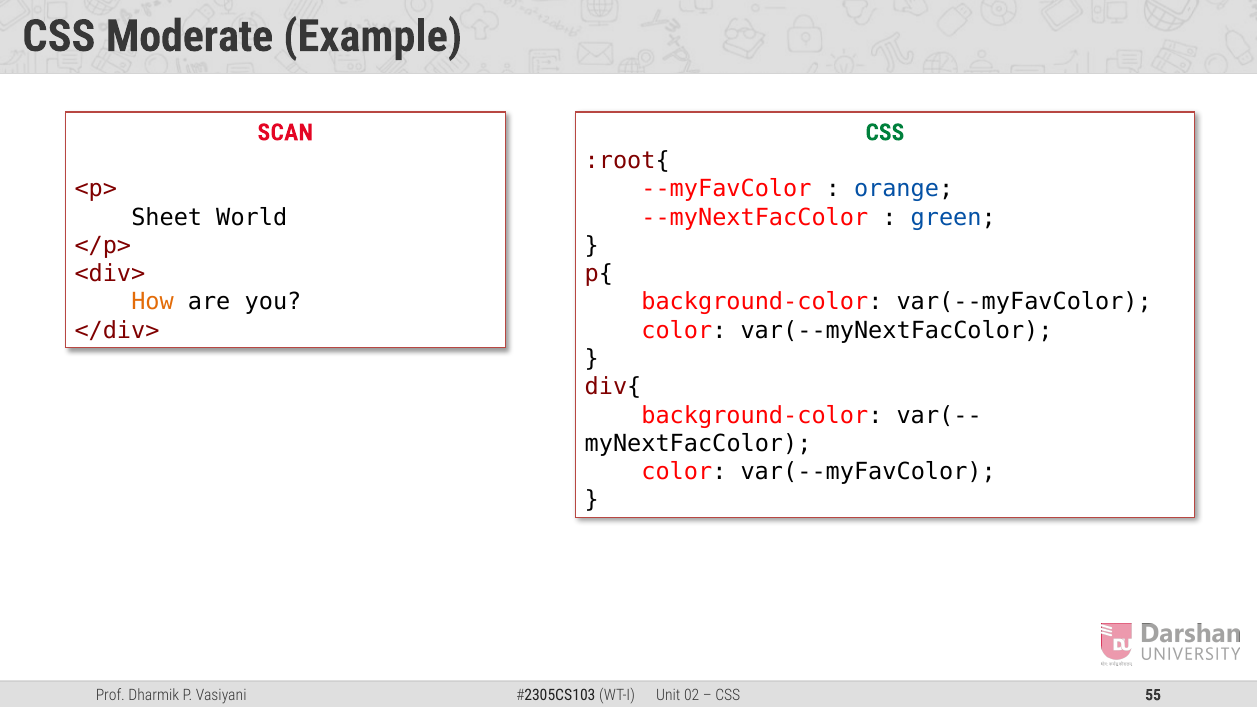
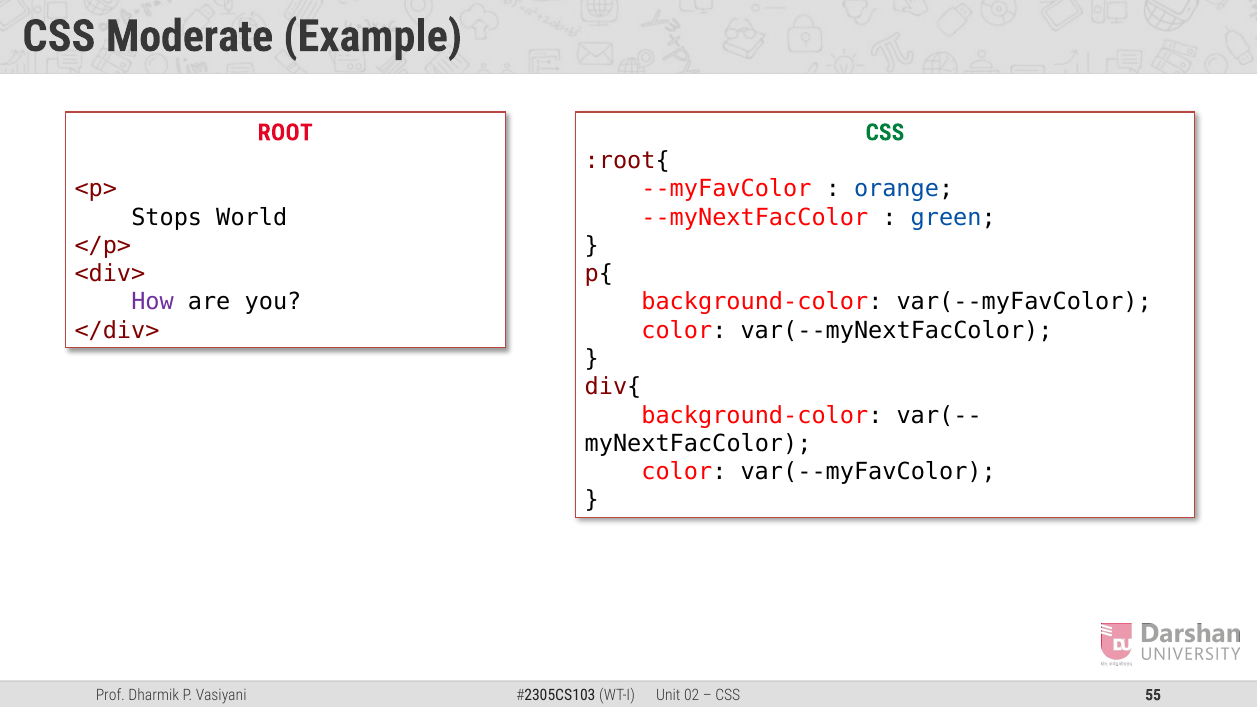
SCAN: SCAN -> ROOT (285, 133)
Sheet: Sheet -> Stops (167, 217)
How colour: orange -> purple (153, 302)
